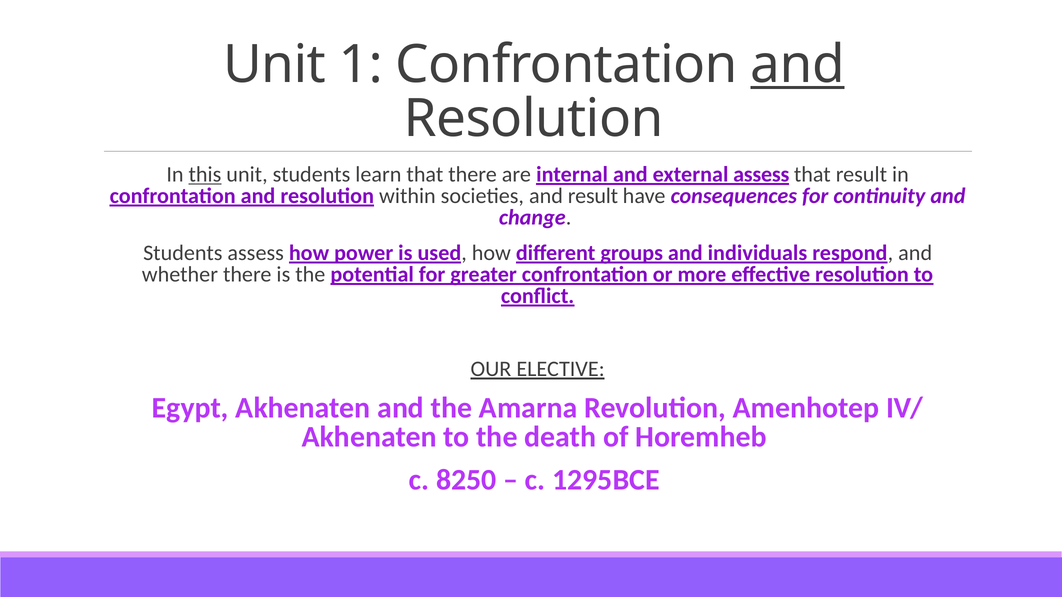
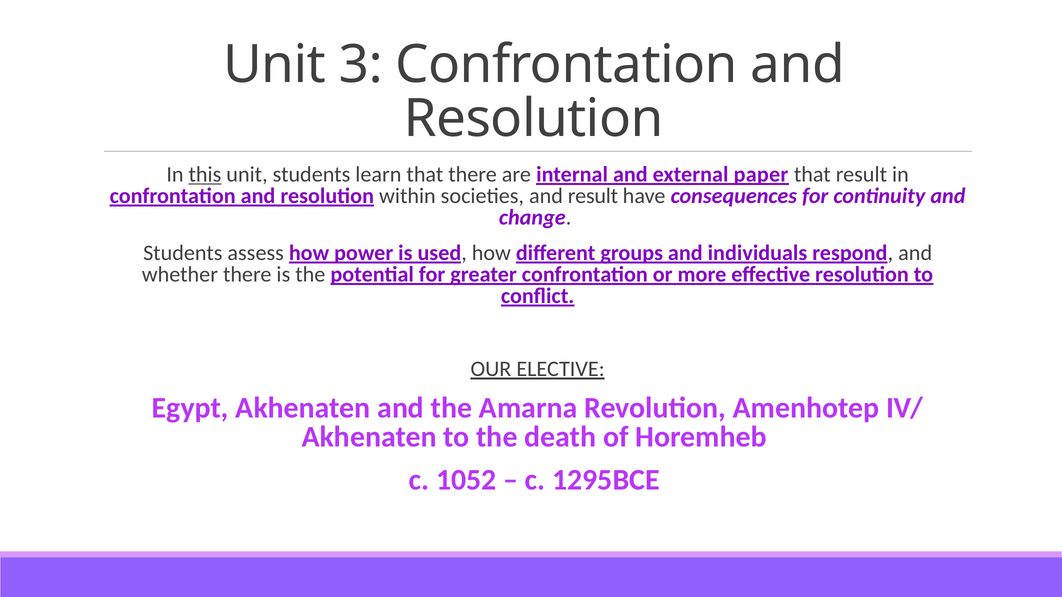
1: 1 -> 3 (361, 65)
and underline: present -> none (798, 65)
external assess: assess -> paper (761, 175)
8250: 8250 -> 1052 (466, 480)
